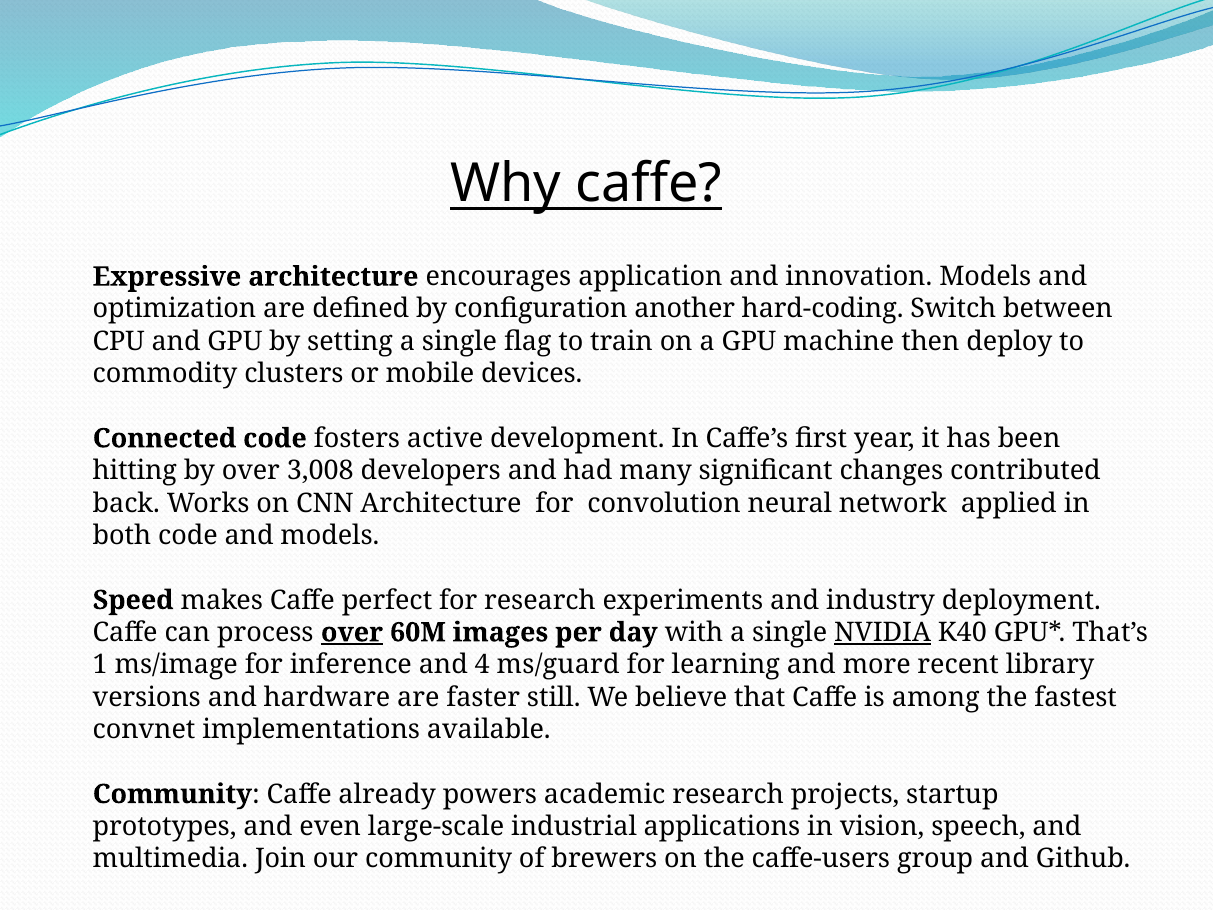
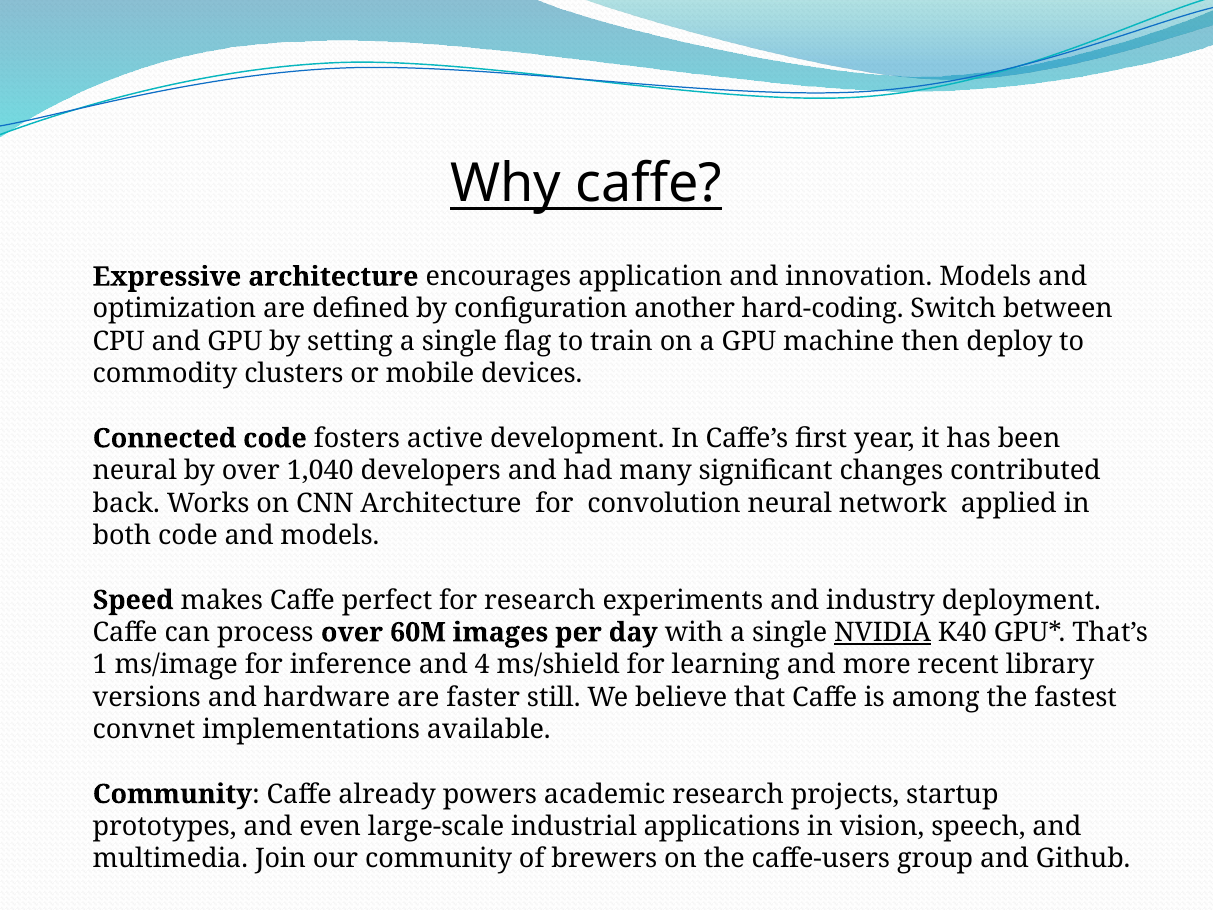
hitting: hitting -> neural (135, 471)
3,008: 3,008 -> 1,040 (320, 471)
over underline: present -> none (352, 632)
ms/guard: ms/guard -> ms/shield (558, 665)
